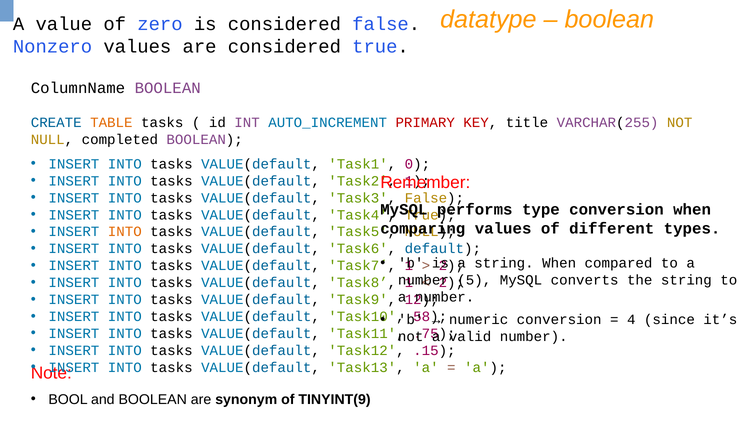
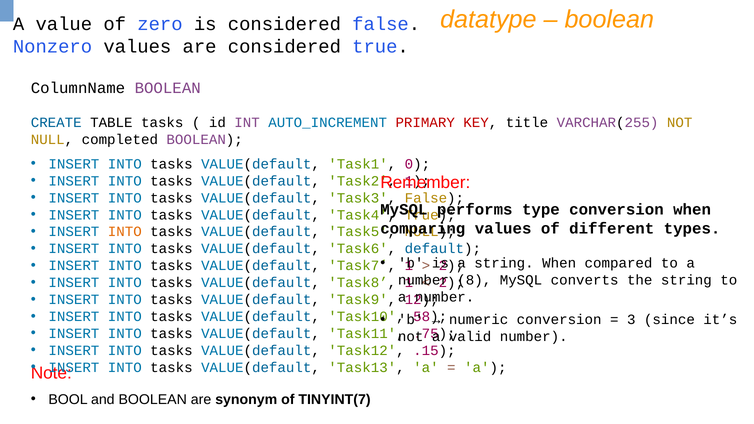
TABLE colour: orange -> black (111, 123)
5: 5 -> 8 (474, 280)
4: 4 -> 3 (631, 320)
TINYINT(9: TINYINT(9 -> TINYINT(7 (335, 400)
